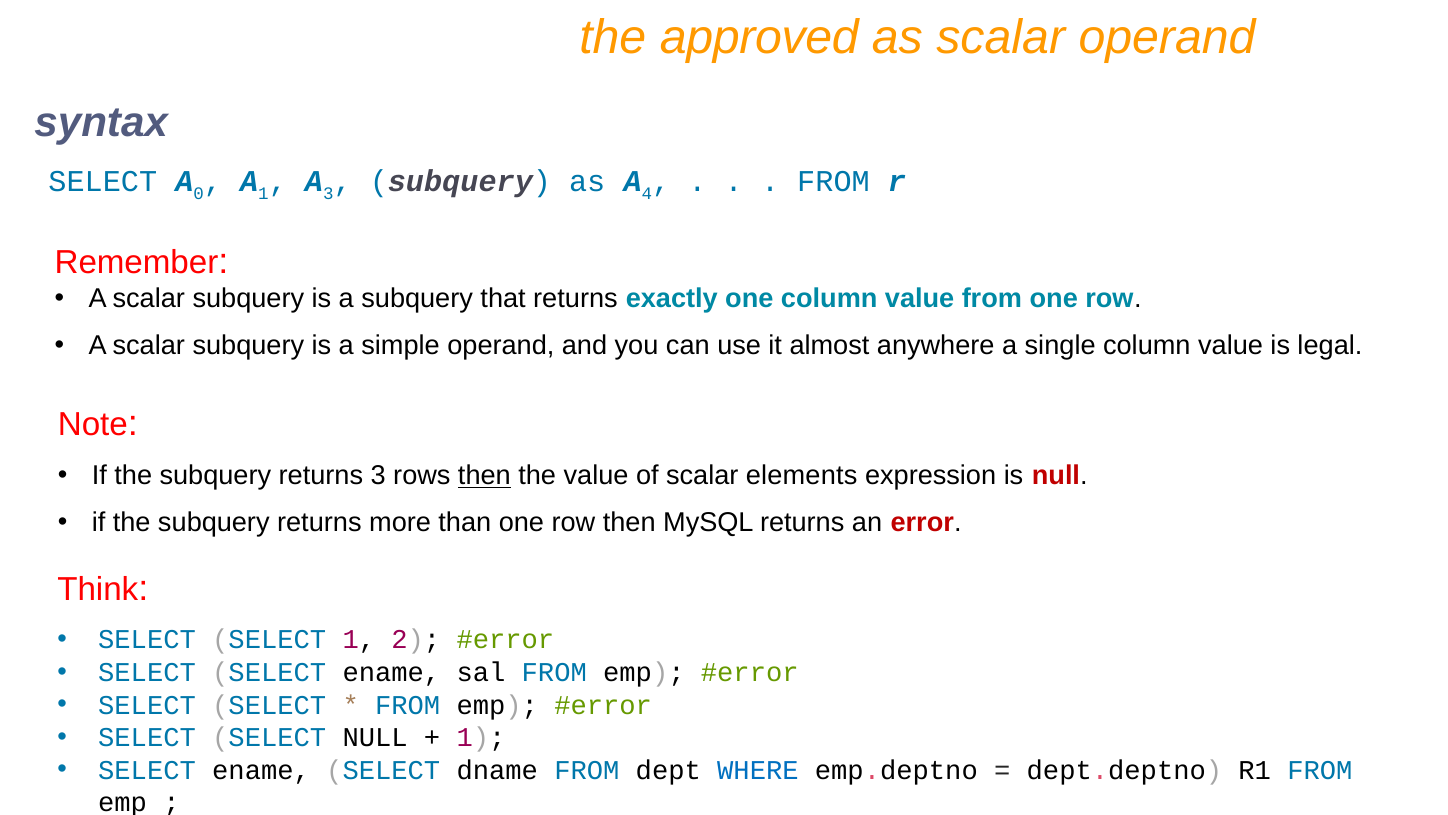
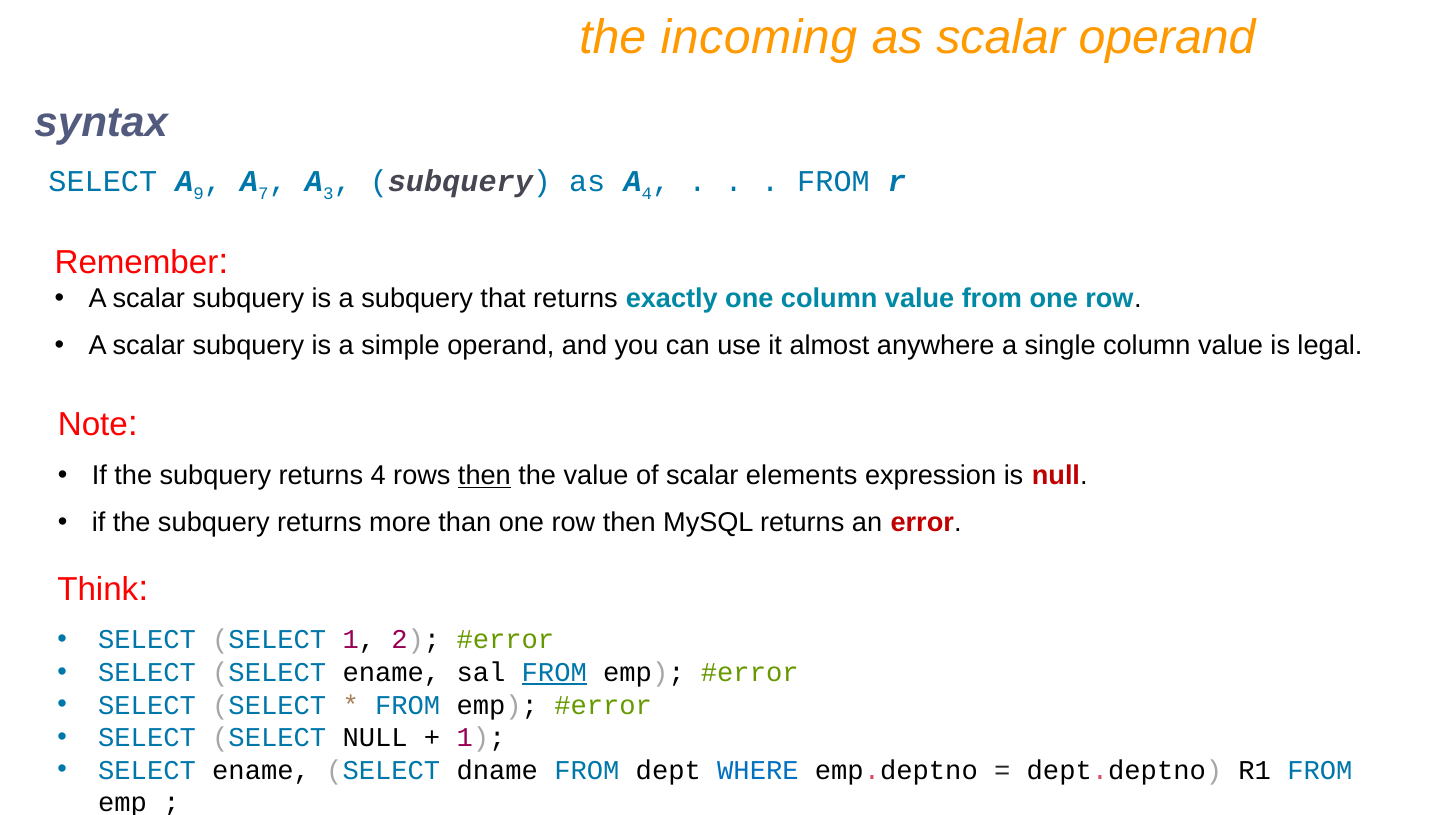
approved: approved -> incoming (759, 38)
0: 0 -> 9 (199, 193)
A 1: 1 -> 7 (263, 193)
returns 3: 3 -> 4 (378, 476)
FROM underline: none -> present (554, 672)
